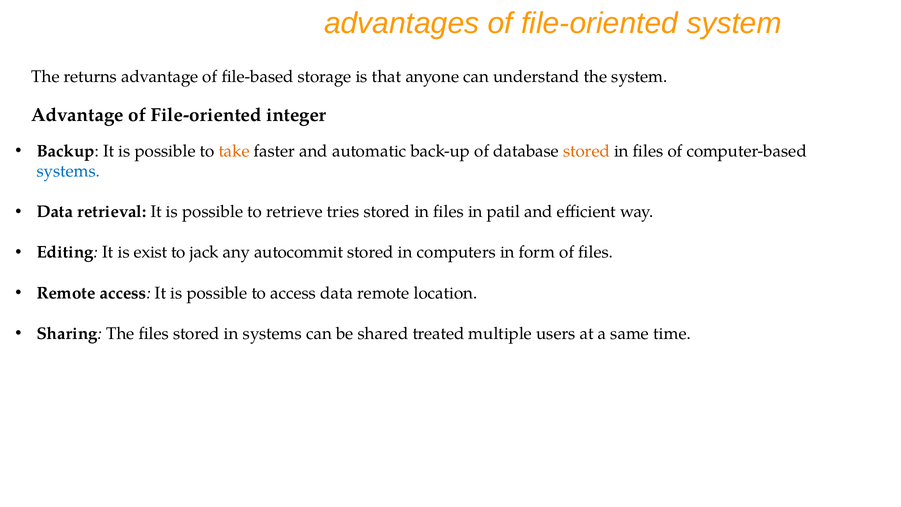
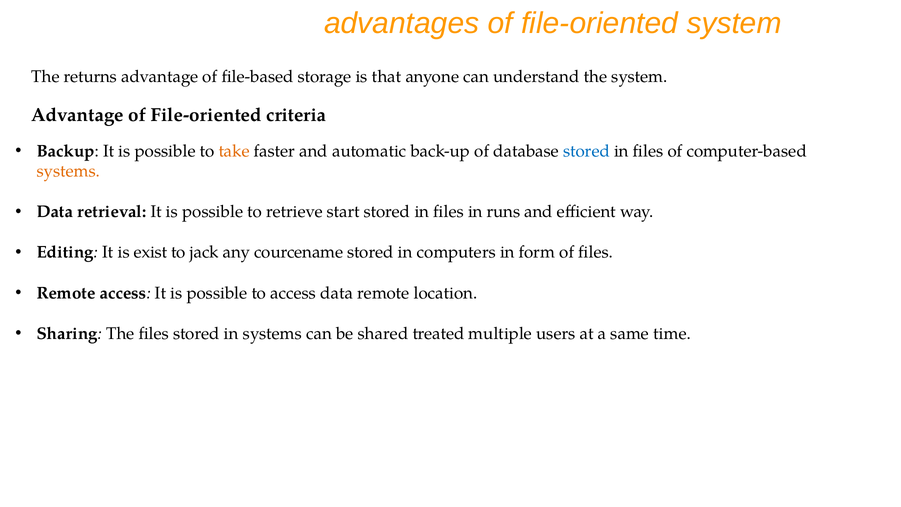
integer: integer -> criteria (296, 115)
stored colour: orange -> blue (587, 151)
systems colour: blue -> orange (68, 171)
tries: tries -> start (343, 212)
patil: patil -> runs (503, 212)
autocommit: autocommit -> courcename (299, 252)
